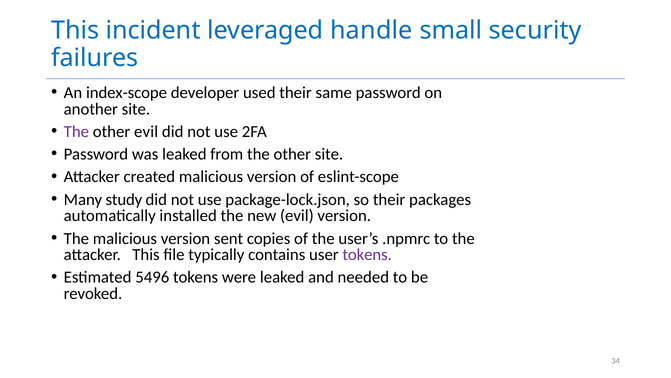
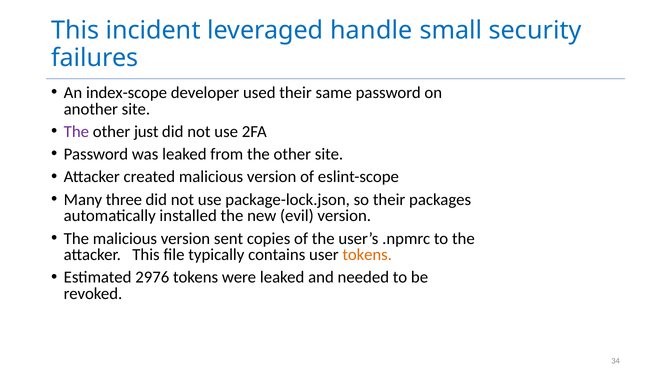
other evil: evil -> just (146, 131)
study: study -> three (124, 199)
tokens colour: purple -> orange (367, 254)
5496: 5496 -> 2976 (152, 277)
